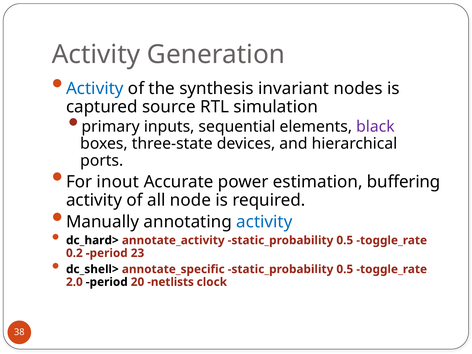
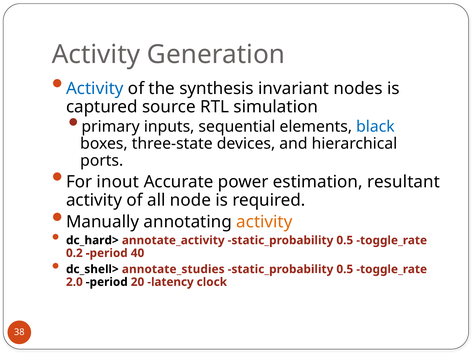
black colour: purple -> blue (375, 127)
buffering: buffering -> resultant (404, 182)
activity colour: blue -> orange (264, 222)
23: 23 -> 40 (138, 253)
annotate_specific: annotate_specific -> annotate_studies (173, 269)
netlists: netlists -> latency (171, 282)
